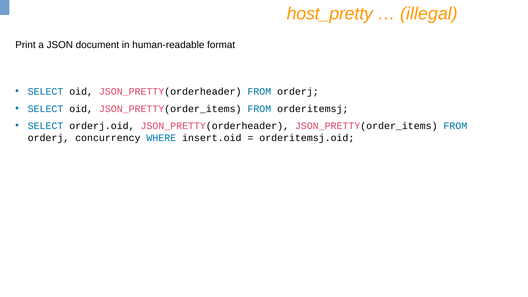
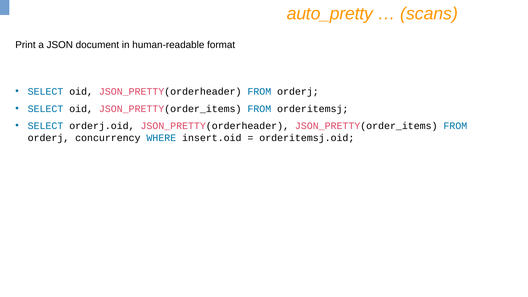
host_pretty: host_pretty -> auto_pretty (330, 14)
illegal: illegal -> scans (429, 14)
